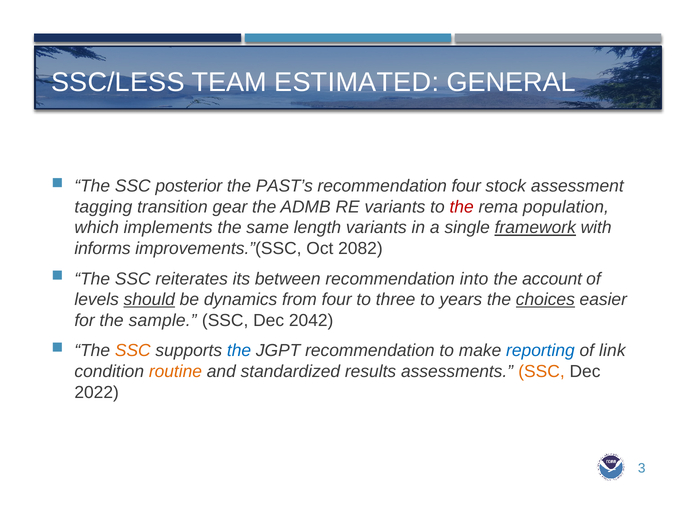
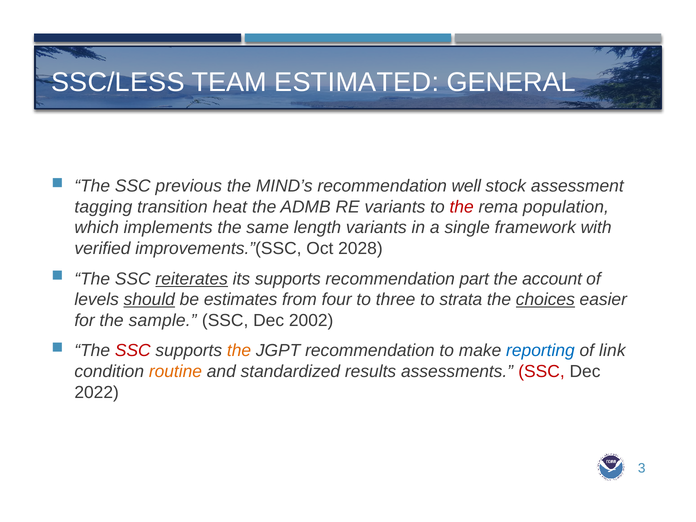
posterior: posterior -> previous (189, 186)
PAST’s: PAST’s -> MIND’s (284, 186)
recommendation four: four -> well (466, 186)
gear: gear -> heat (230, 207)
framework underline: present -> none (535, 228)
informs: informs -> verified (102, 249)
2082: 2082 -> 2028 (360, 249)
reiterates underline: none -> present (192, 279)
its between: between -> supports (288, 279)
into: into -> part (474, 279)
dynamics: dynamics -> estimates (241, 300)
years: years -> strata (461, 300)
2042: 2042 -> 2002 (311, 321)
SSC colour: orange -> red (133, 351)
the colour: blue -> orange (239, 351)
SSC colour: orange -> red (541, 372)
